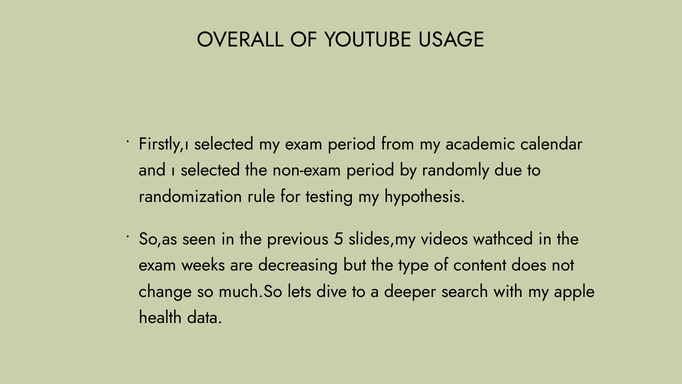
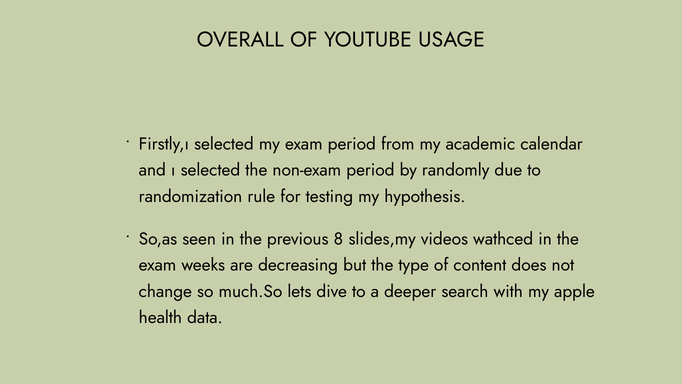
5: 5 -> 8 (338, 239)
